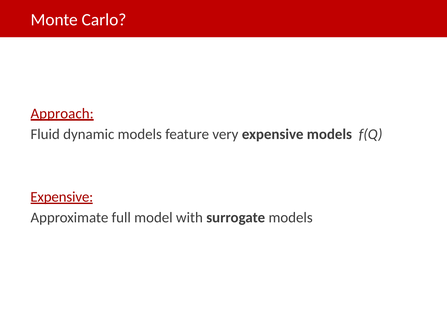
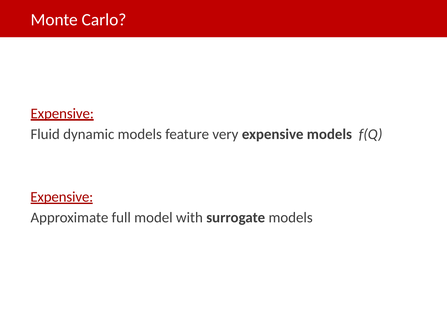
Approach: Approach -> Expensive (62, 114)
